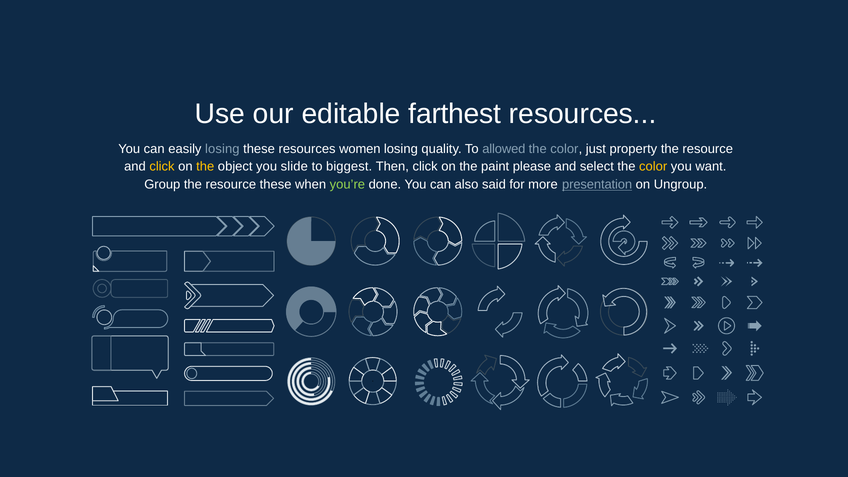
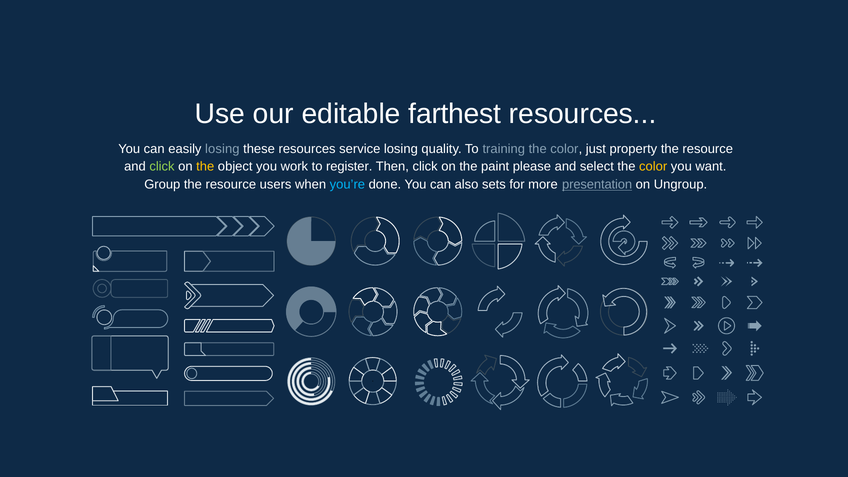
women: women -> service (360, 149)
allowed: allowed -> training (504, 149)
click colour: yellow -> light green (162, 167)
slide: slide -> work (294, 167)
biggest: biggest -> register (349, 167)
resource these: these -> users (276, 184)
you’re colour: light green -> light blue (347, 184)
said: said -> sets (494, 184)
